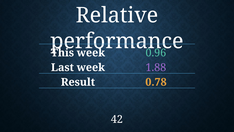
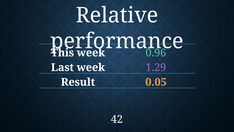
1.88: 1.88 -> 1.29 (156, 67)
0.78: 0.78 -> 0.05 (156, 82)
